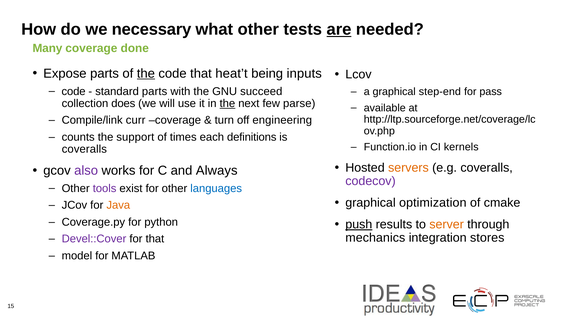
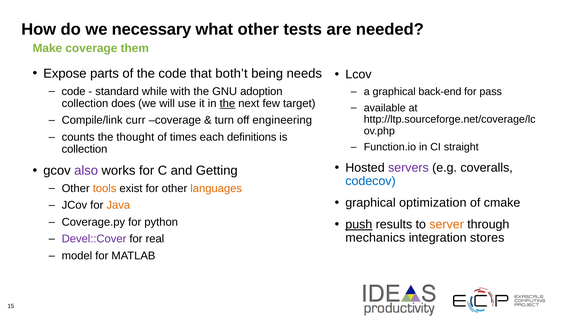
are underline: present -> none (339, 29)
Many: Many -> Make (47, 48)
done: done -> them (135, 48)
the underline: present -> none (146, 73)
heat’t: heat’t -> both’t (231, 73)
inputs: inputs -> needs (304, 73)
standard parts: parts -> while (155, 91)
succeed: succeed -> adoption (261, 91)
step-end: step-end -> back-end (440, 92)
parse: parse -> target (299, 103)
support: support -> thought (135, 137)
kernels: kernels -> straight (461, 147)
coveralls: coveralls -> collection (84, 149)
servers colour: orange -> purple (408, 168)
Always: Always -> Getting (217, 171)
codecov colour: purple -> blue (371, 181)
tools colour: purple -> orange (105, 188)
languages colour: blue -> orange (216, 188)
for that: that -> real (155, 239)
